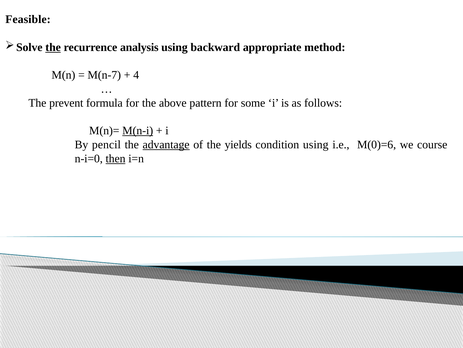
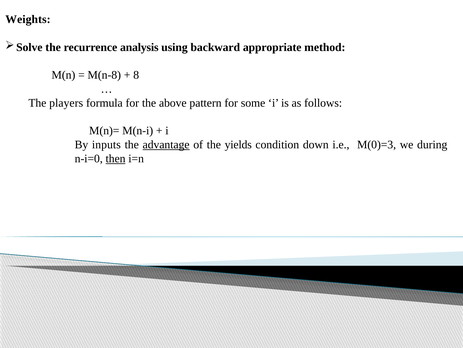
Feasible: Feasible -> Weights (28, 19)
the underline: present -> none (53, 47)
M(n-7: M(n-7 -> M(n-8 (104, 75)
4: 4 -> 8 (136, 75)
prevent: prevent -> players (66, 103)
M(n-i underline: present -> none (138, 130)
pencil: pencil -> inputs (106, 144)
condition using: using -> down (316, 144)
M(0)=6: M(0)=6 -> M(0)=3 (377, 144)
course: course -> during (432, 144)
